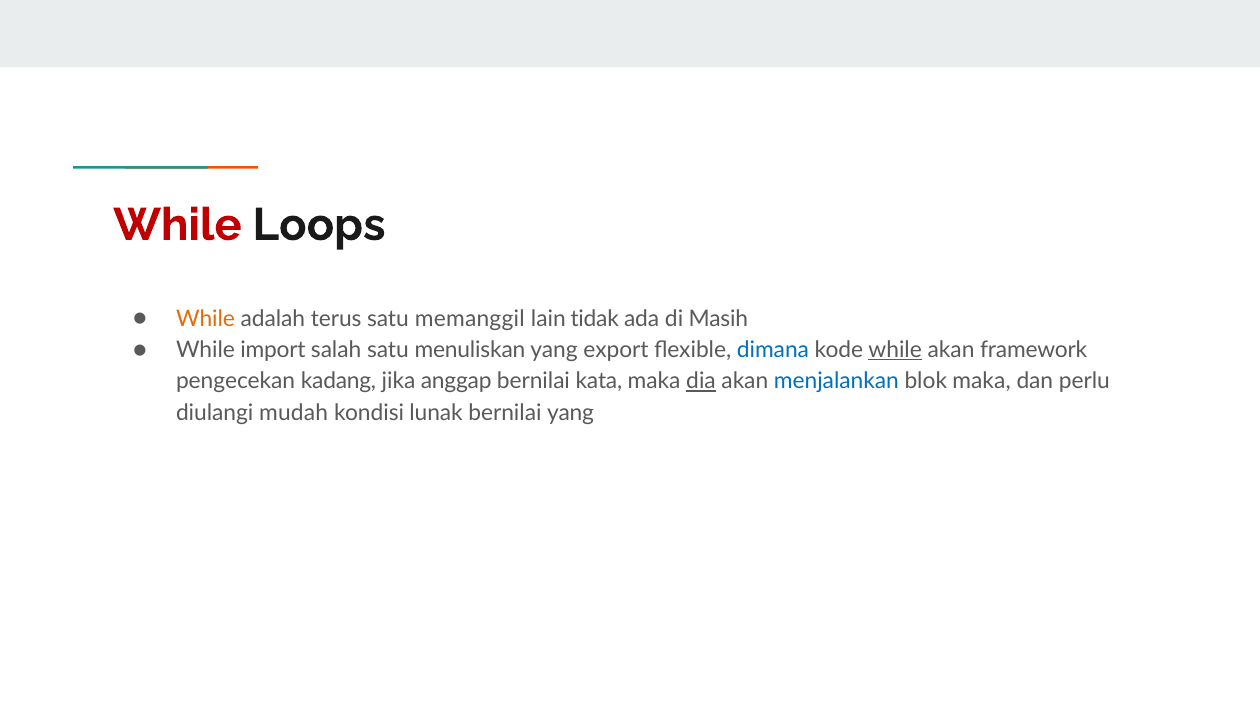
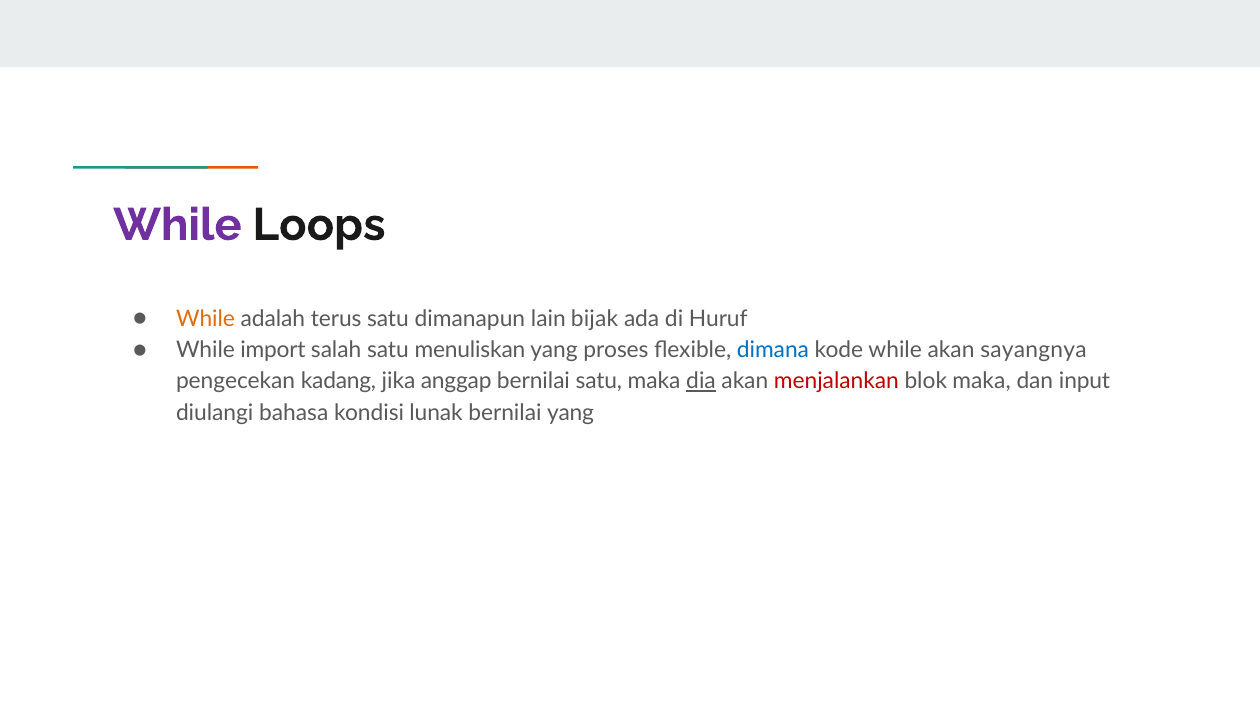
While colour: red -> purple (177, 225)
memanggil: memanggil -> dimanapun (470, 318)
tidak: tidak -> bijak (594, 318)
Masih: Masih -> Huruf (718, 318)
export: export -> proses (616, 350)
while underline: present -> none (895, 350)
framework: framework -> sayangnya (1033, 350)
bernilai kata: kata -> satu (599, 381)
menjalankan colour: blue -> red (836, 381)
perlu: perlu -> input (1084, 381)
mudah: mudah -> bahasa (294, 413)
